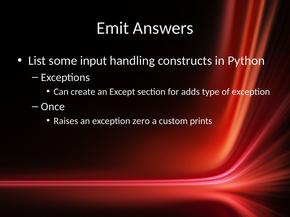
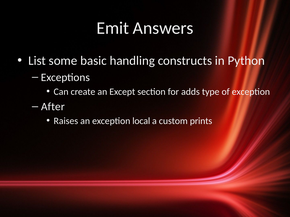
input: input -> basic (93, 61)
Once: Once -> After (53, 107)
zero: zero -> local (141, 121)
